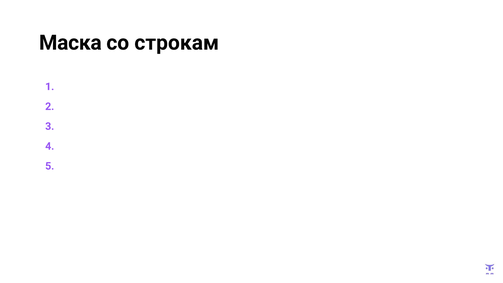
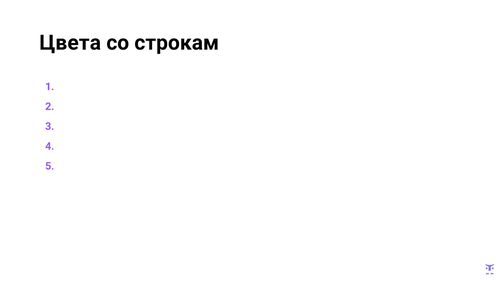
Маска: Маска -> Цвета (70, 43)
